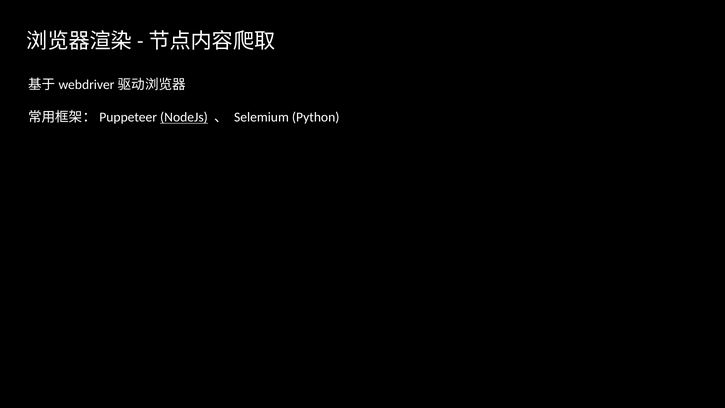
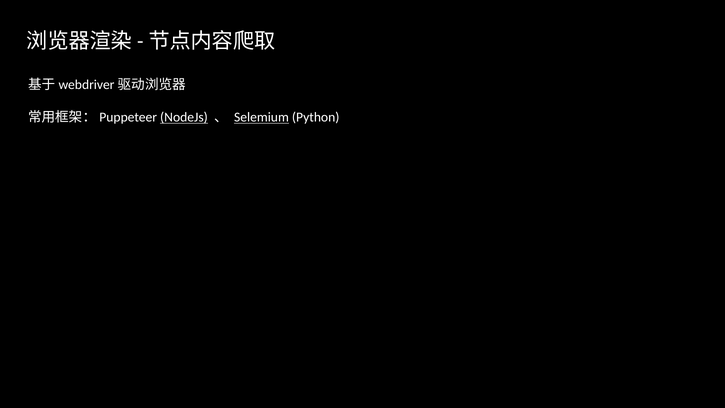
Selemium underline: none -> present (261, 117)
